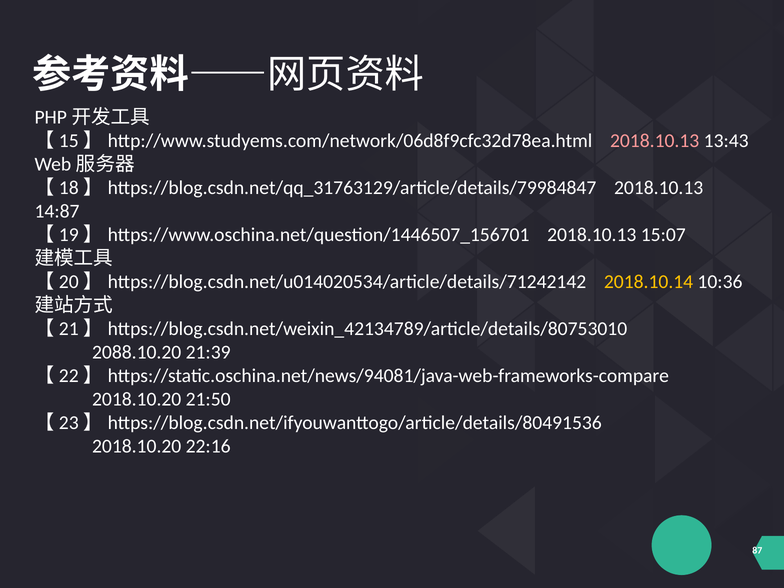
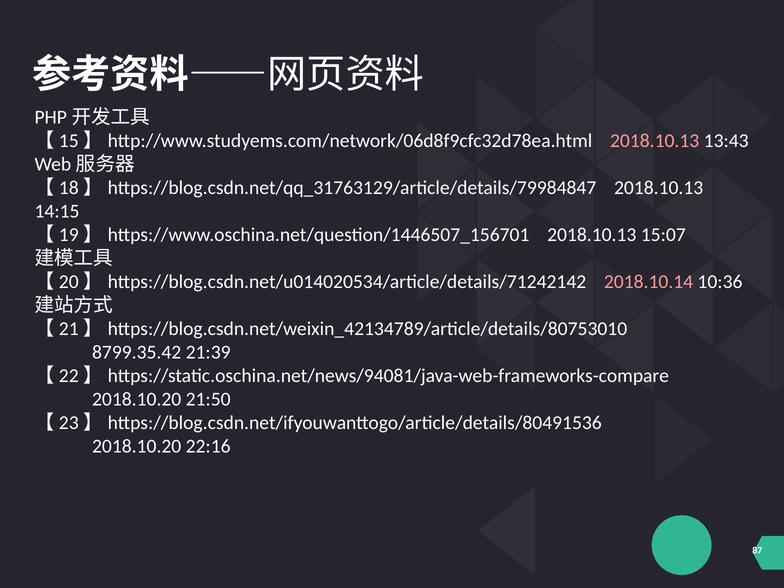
14:87: 14:87 -> 14:15 (57, 211)
2018.10.14 colour: yellow -> pink (649, 282)
2088.10.20: 2088.10.20 -> 8799.35.42 (137, 352)
